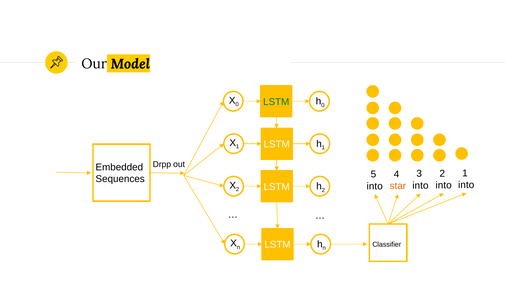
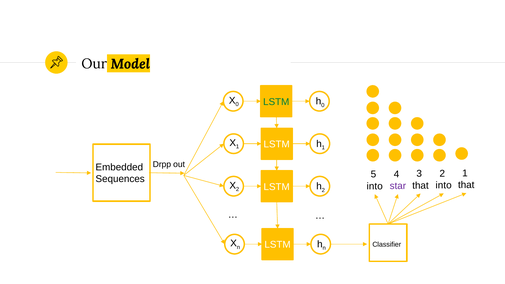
into: into -> that (466, 185)
into: into -> that (420, 186)
star colour: orange -> purple (398, 186)
